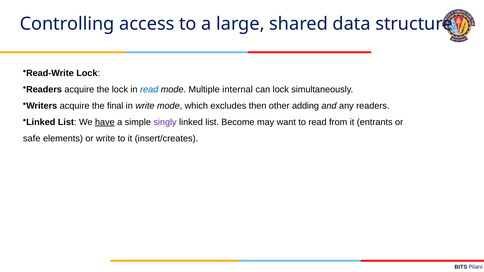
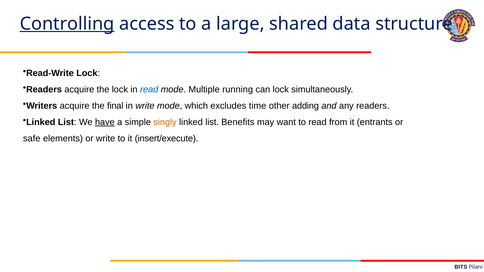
Controlling underline: none -> present (67, 24)
internal: internal -> running (238, 90)
then: then -> time (258, 106)
singly colour: purple -> orange (165, 122)
Become: Become -> Benefits (238, 122)
insert/creates: insert/creates -> insert/execute (167, 139)
